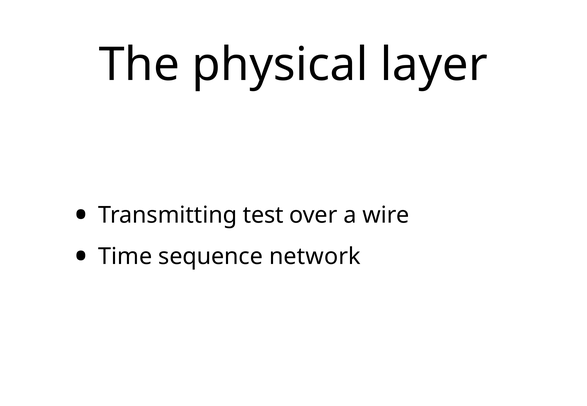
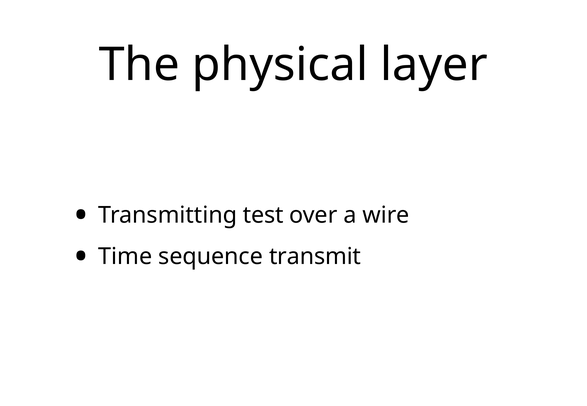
network: network -> transmit (315, 257)
